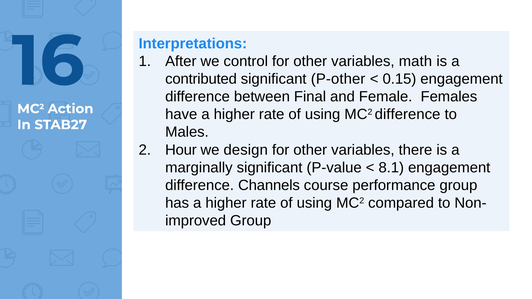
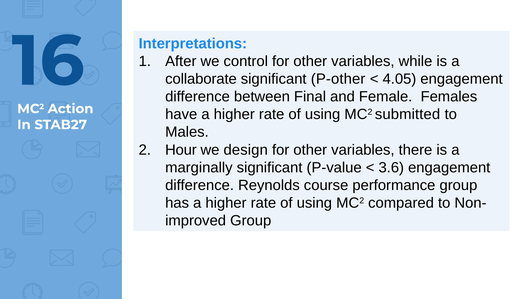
math: math -> while (415, 61)
contributed: contributed -> collaborate (201, 79)
0.15: 0.15 -> 4.05 (399, 79)
MC2 difference: difference -> submitted (408, 114)
8.1: 8.1 -> 3.6 (391, 168)
Channels: Channels -> Reynolds (269, 185)
